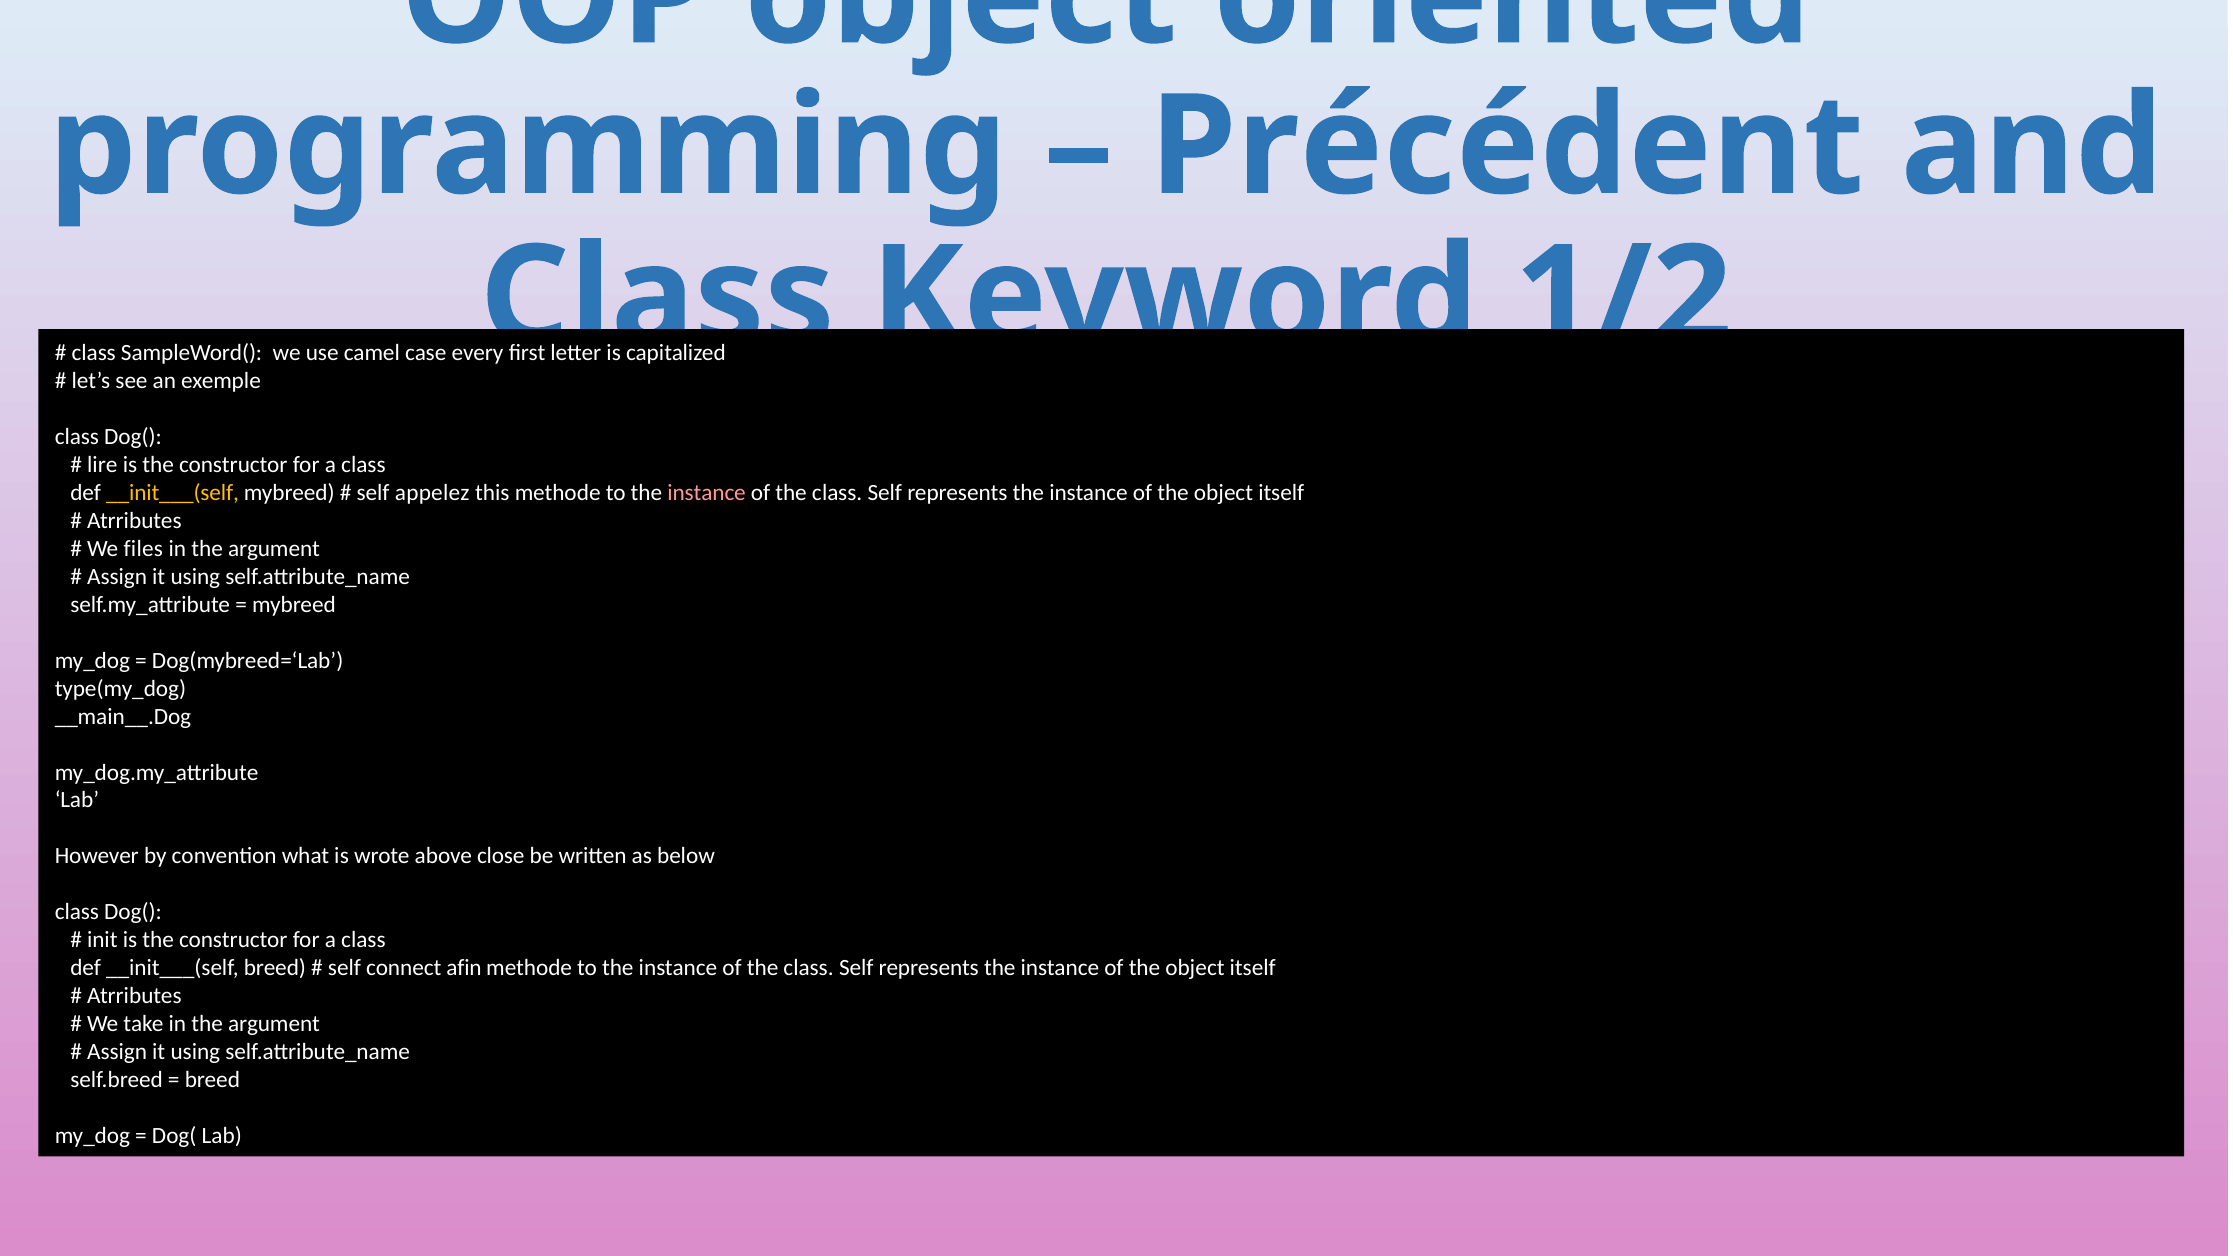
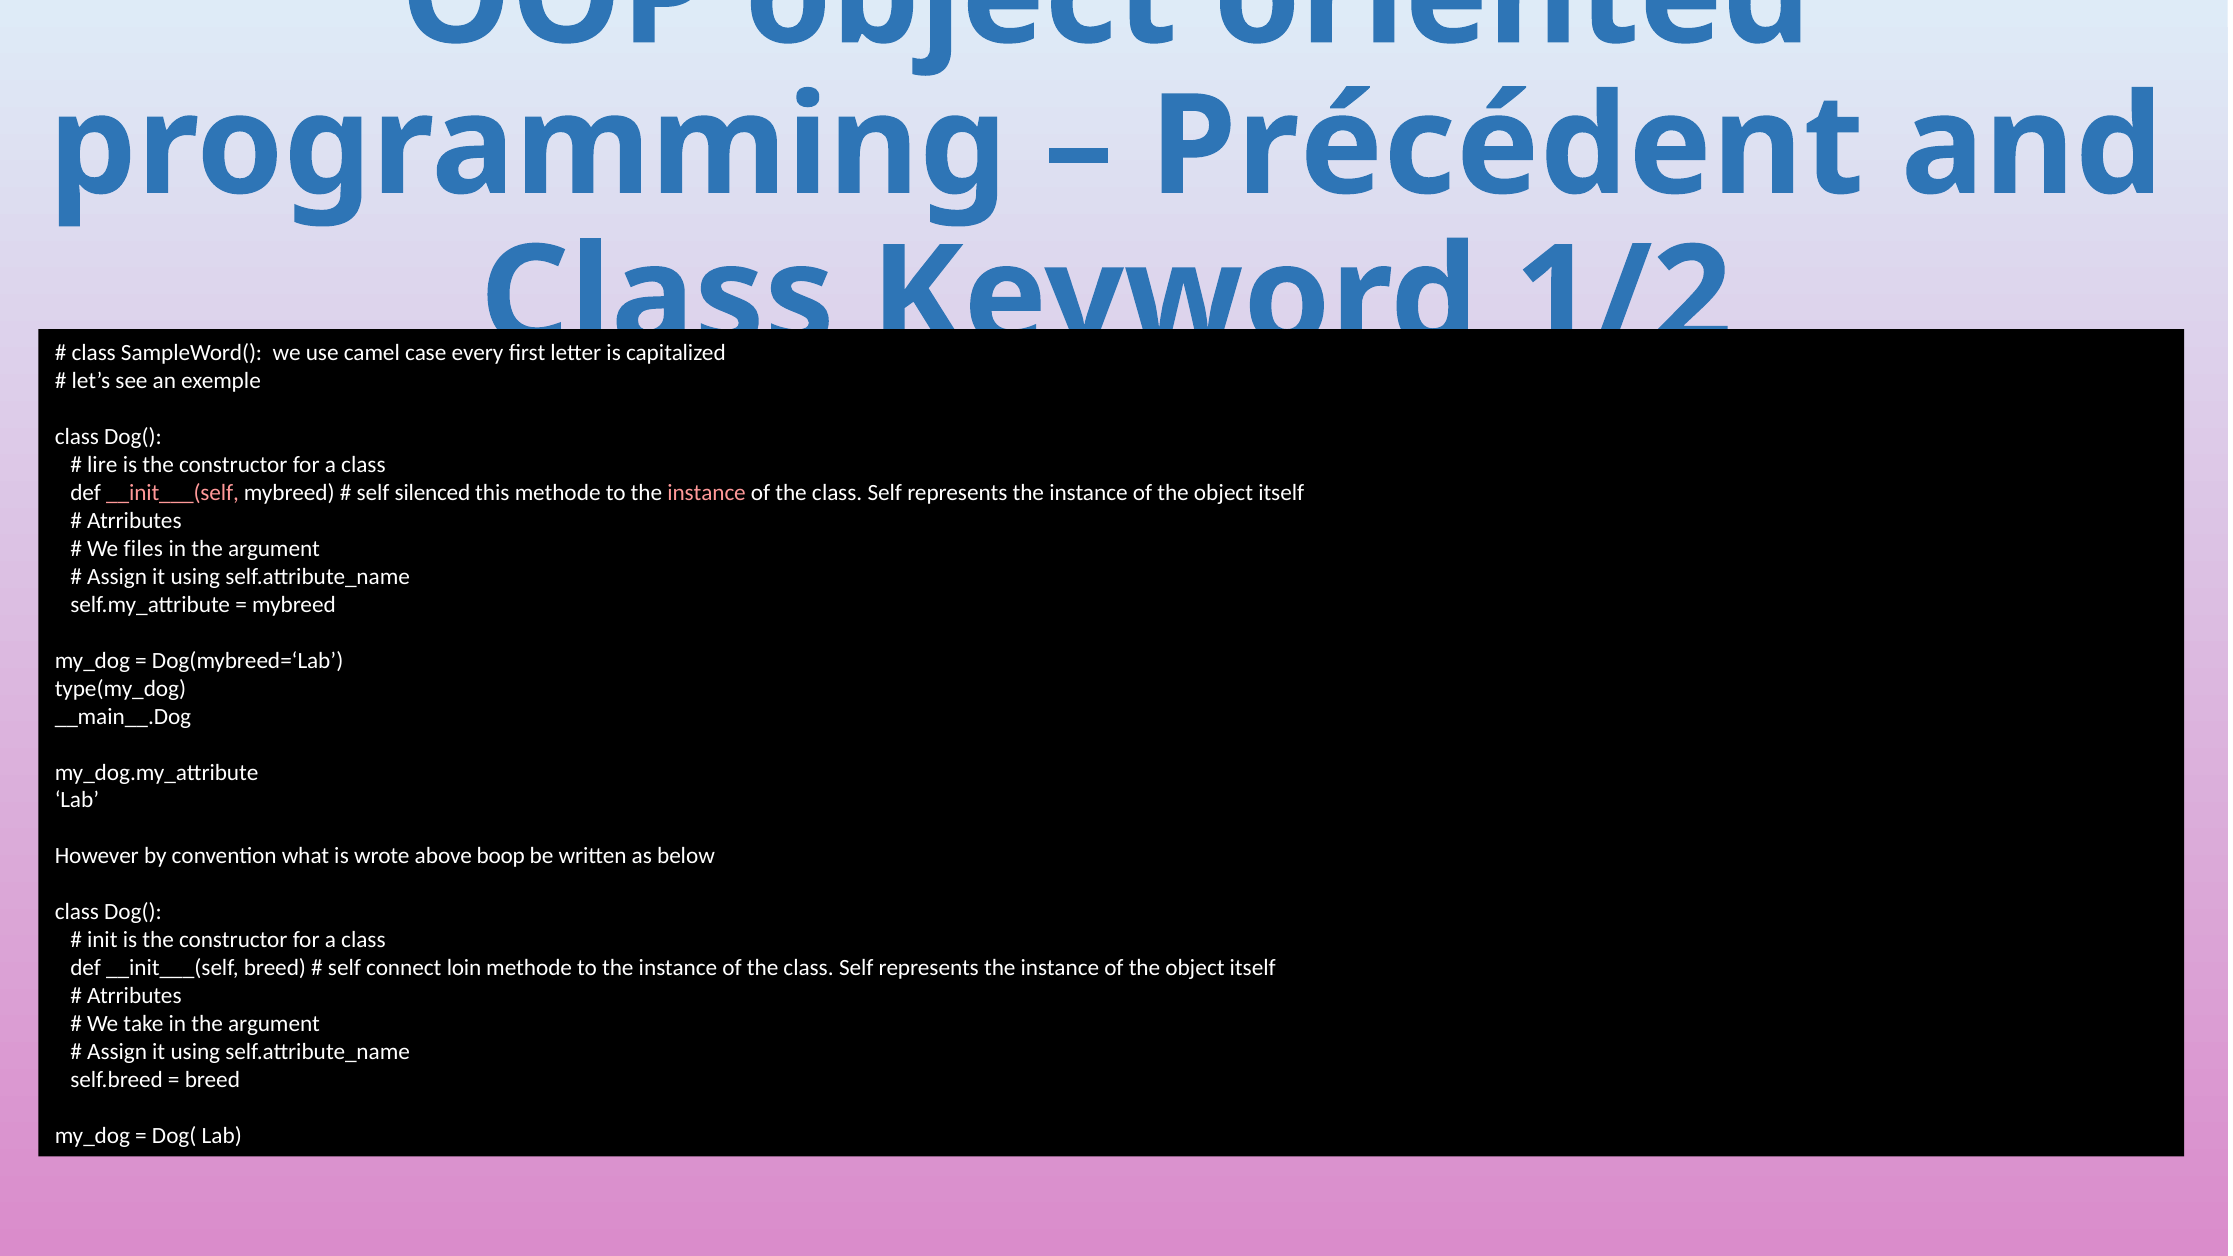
__init___(self colour: yellow -> pink (172, 493)
appelez: appelez -> silenced (432, 493)
close: close -> boop (501, 856)
afin: afin -> loin (464, 968)
